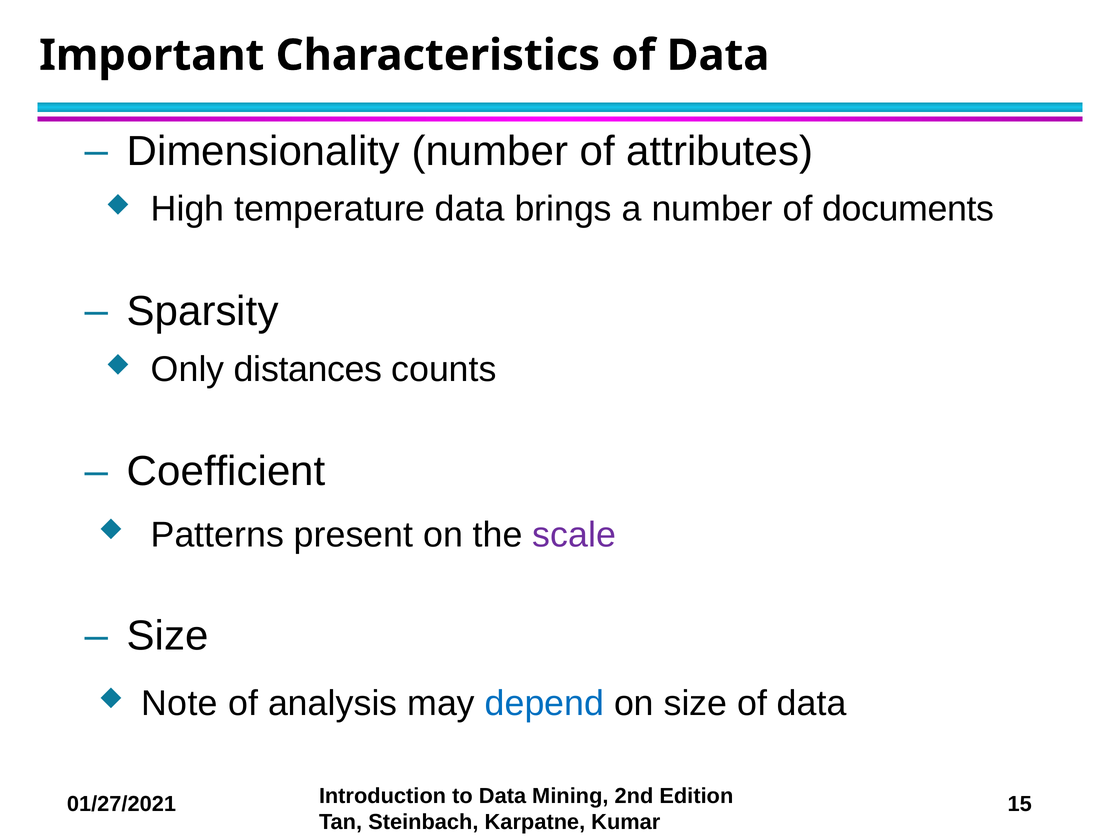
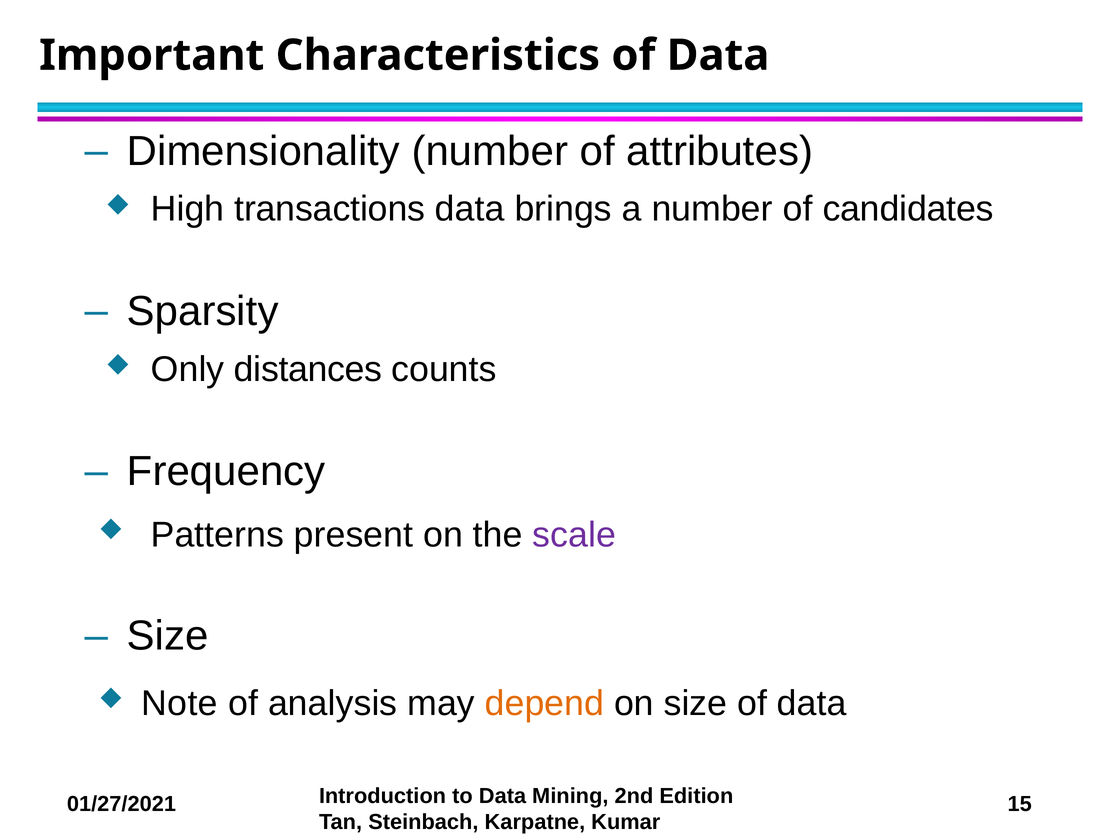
temperature: temperature -> transactions (330, 209)
documents: documents -> candidates (908, 209)
Coefficient: Coefficient -> Frequency (226, 472)
depend colour: blue -> orange (544, 704)
